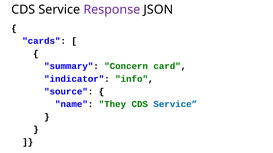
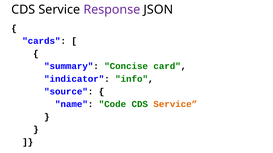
Concern: Concern -> Concise (126, 66)
They: They -> Code (112, 104)
Service colour: blue -> orange (175, 104)
